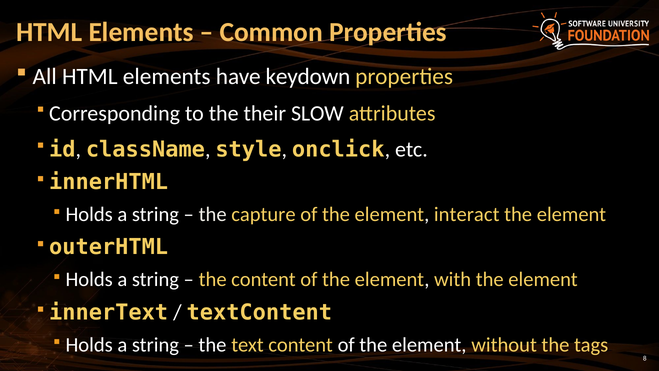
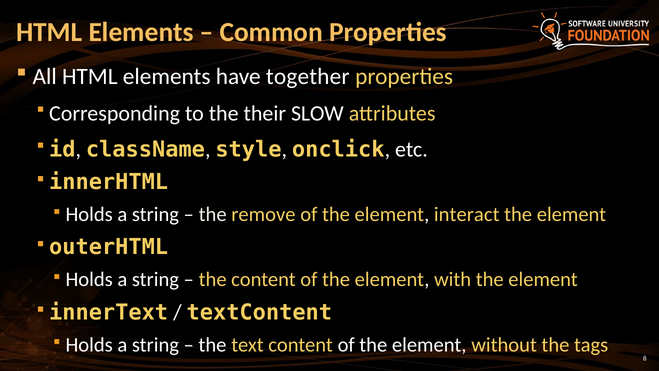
keydown: keydown -> together (308, 77)
capture: capture -> remove (263, 214)
